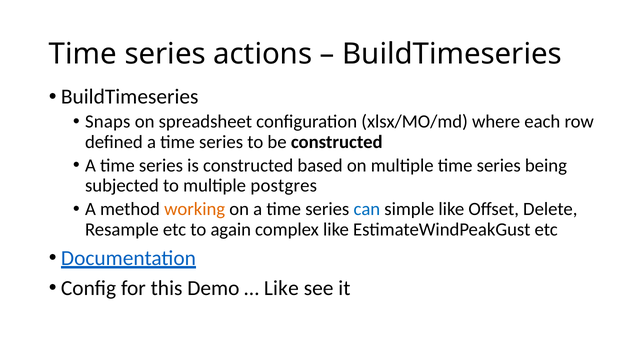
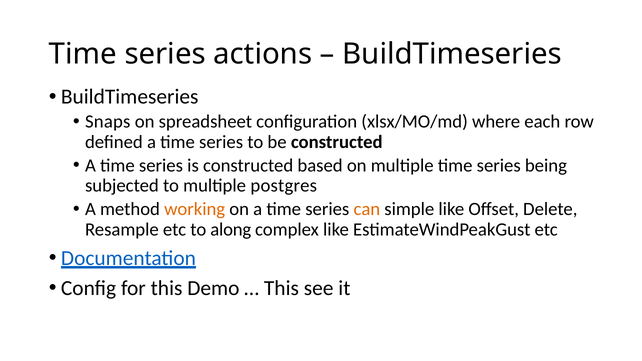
can colour: blue -> orange (367, 209)
again: again -> along (231, 229)
Like: Like -> This (281, 288)
